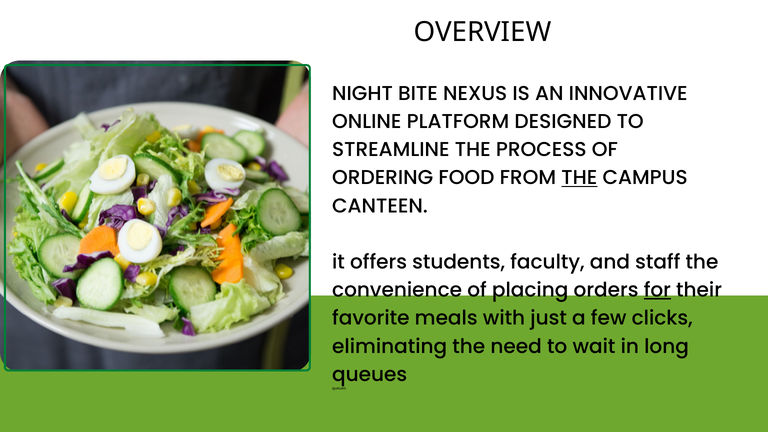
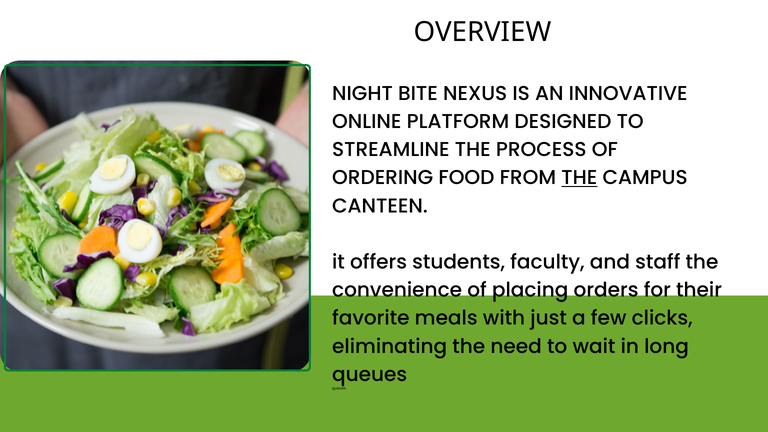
for underline: present -> none (657, 290)
